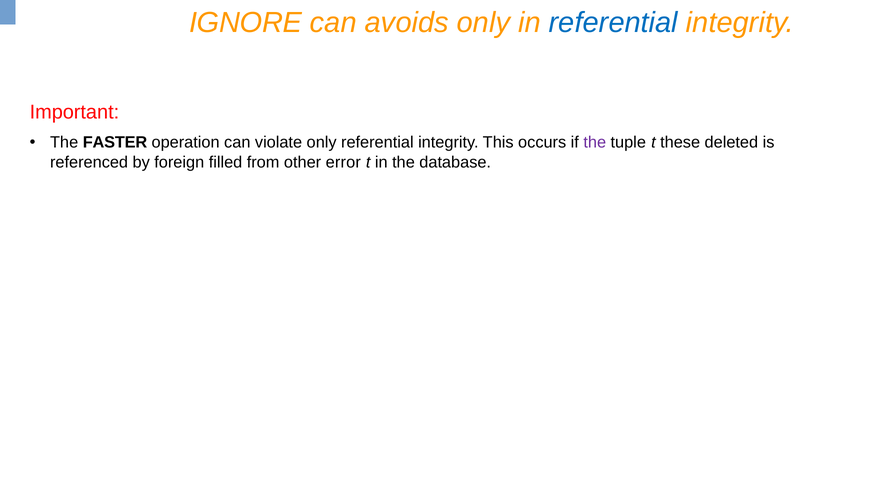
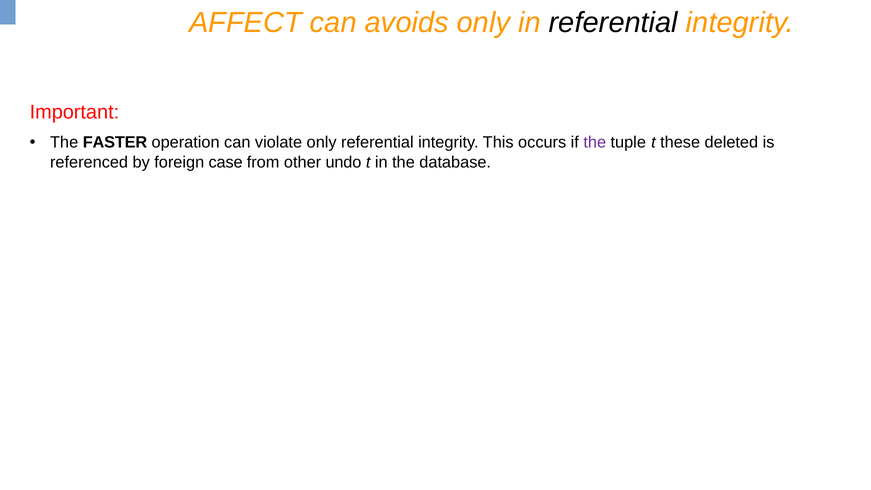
IGNORE: IGNORE -> AFFECT (245, 23)
referential colour: blue -> black (613, 23)
filled: filled -> case (226, 162)
error: error -> undo (343, 162)
